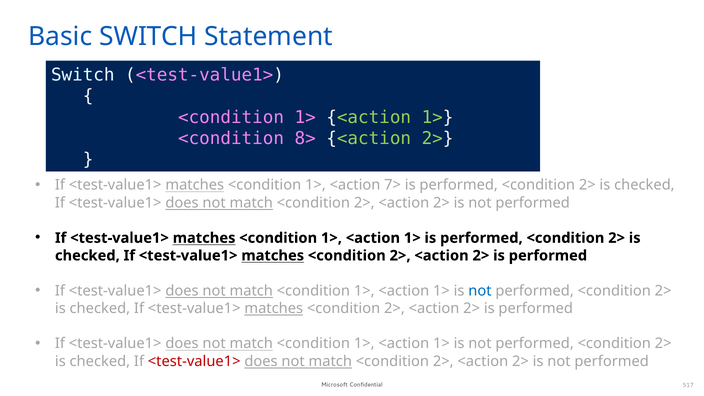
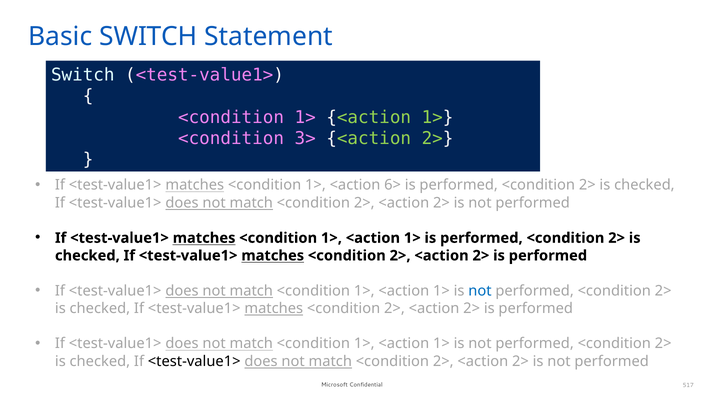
8>: 8> -> 3> (305, 138)
7>: 7> -> 6> (393, 185)
<test-value1> colour: red -> black (194, 361)
